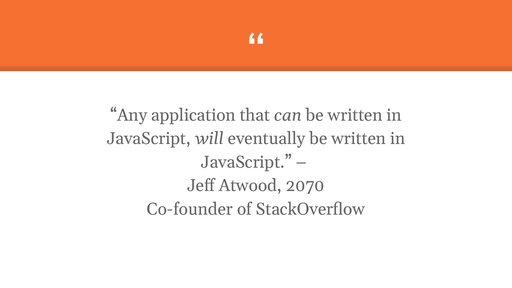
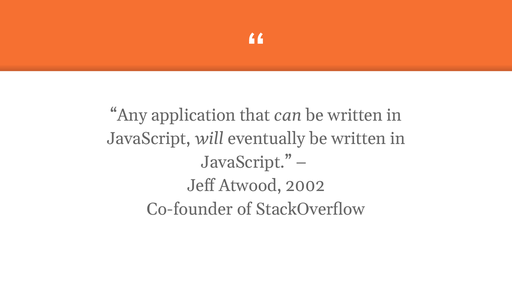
2070: 2070 -> 2002 (305, 186)
